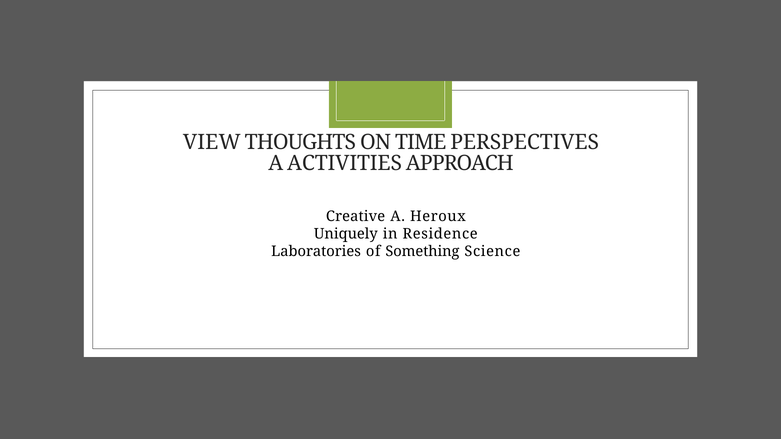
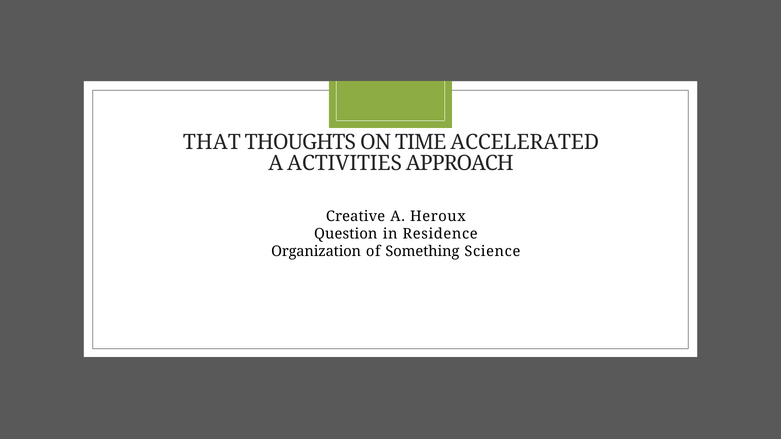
VIEW: VIEW -> THAT (212, 142)
PERSPECTIVES: PERSPECTIVES -> ACCELERATED (525, 142)
Uniquely: Uniquely -> Question (346, 234)
Laboratories: Laboratories -> Organization (316, 252)
